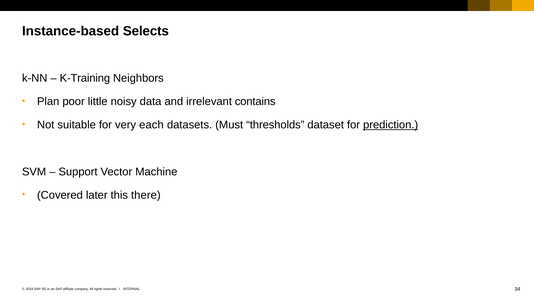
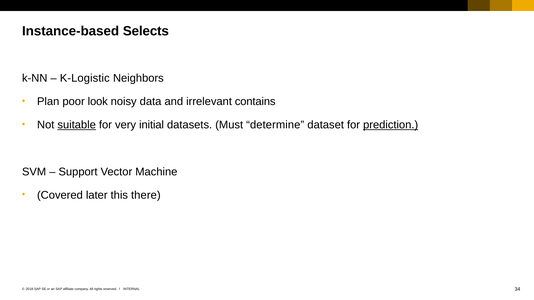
K-Training: K-Training -> K-Logistic (85, 78)
little: little -> look (98, 102)
suitable underline: none -> present (77, 125)
each: each -> initial (152, 125)
thresholds: thresholds -> determine (275, 125)
